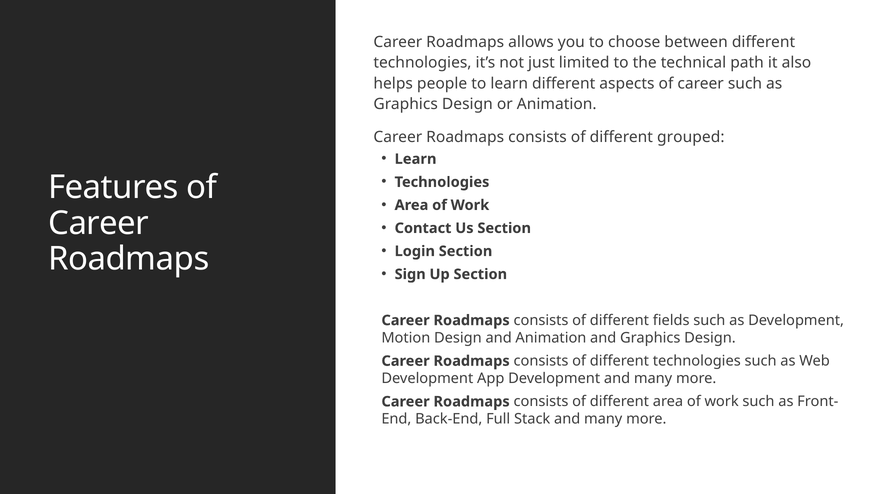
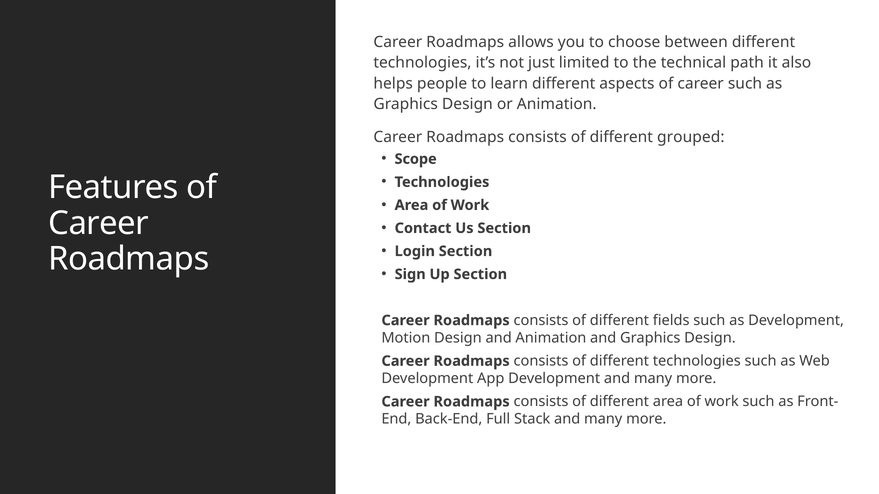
Learn: Learn -> Scope (416, 159)
